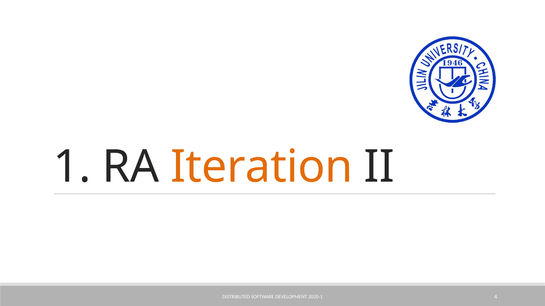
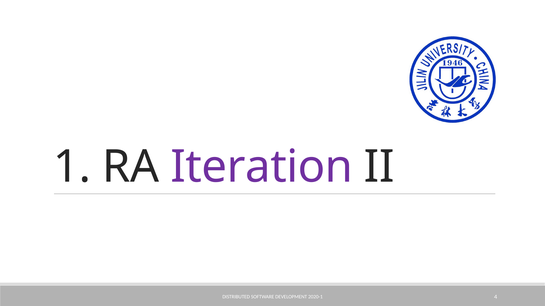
Iteration colour: orange -> purple (262, 167)
